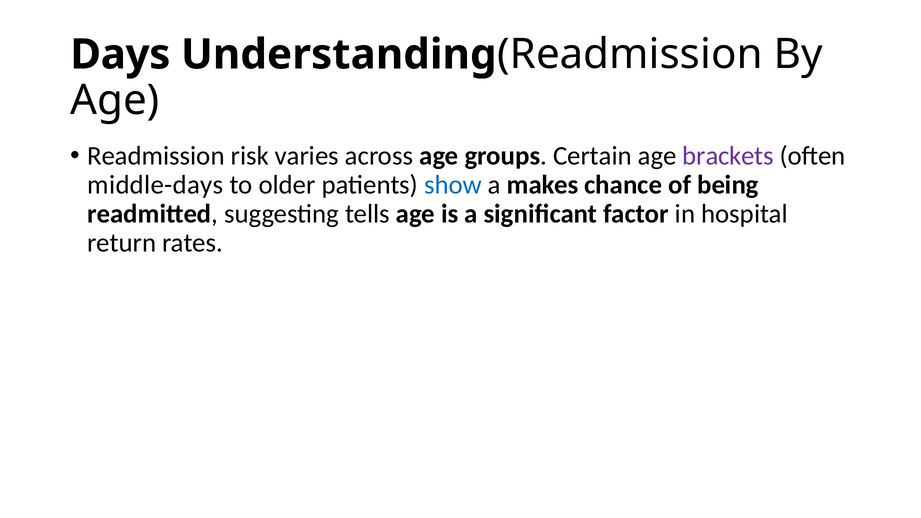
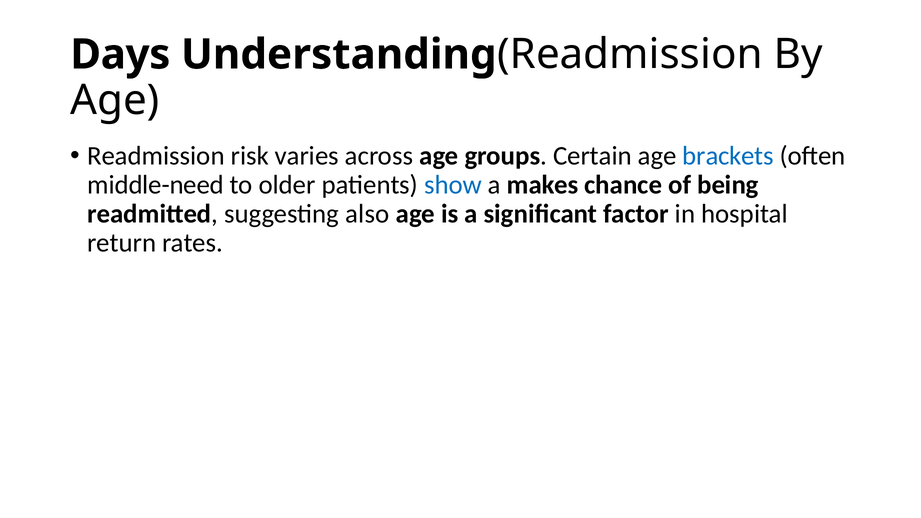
brackets colour: purple -> blue (728, 156)
middle-days: middle-days -> middle-need (156, 185)
tells: tells -> also (367, 214)
